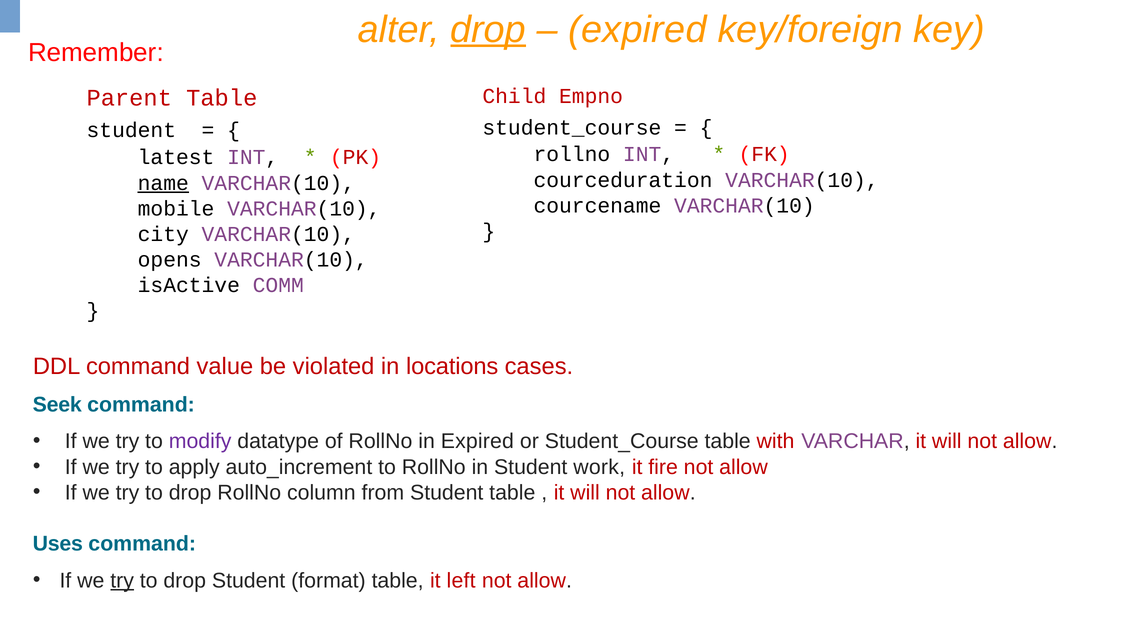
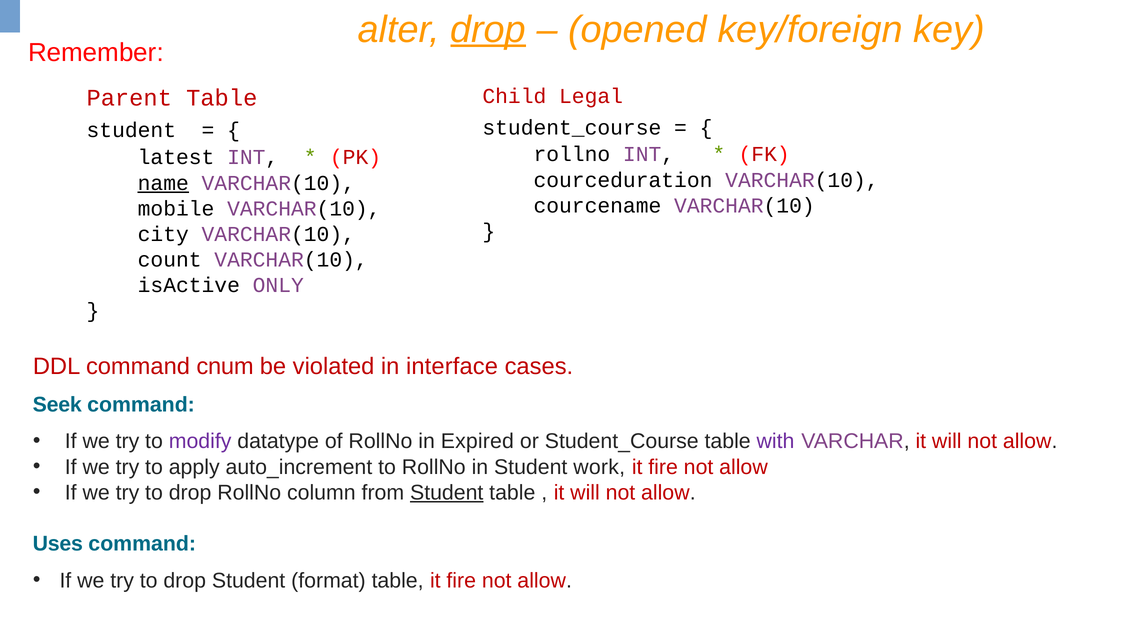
expired: expired -> opened (638, 30)
Empno: Empno -> Legal (591, 96)
opens: opens -> count (170, 260)
COMM: COMM -> ONLY (278, 285)
value: value -> cnum (225, 366)
locations: locations -> interface (452, 366)
with colour: red -> purple (775, 441)
Student underline: none -> present (447, 493)
try underline: present -> none (122, 581)
table it left: left -> fire (461, 581)
